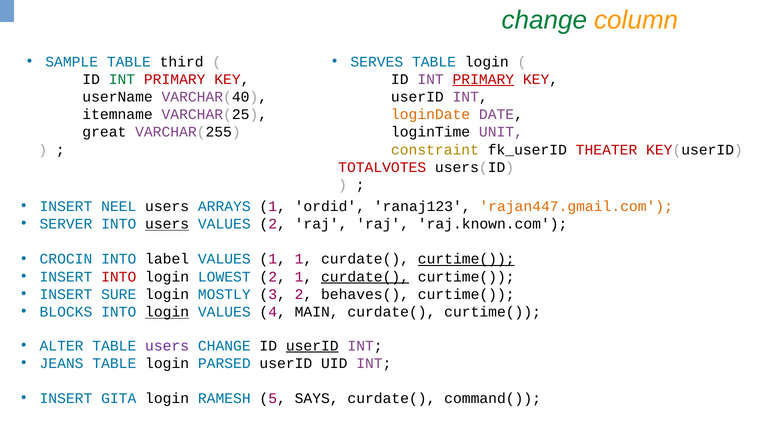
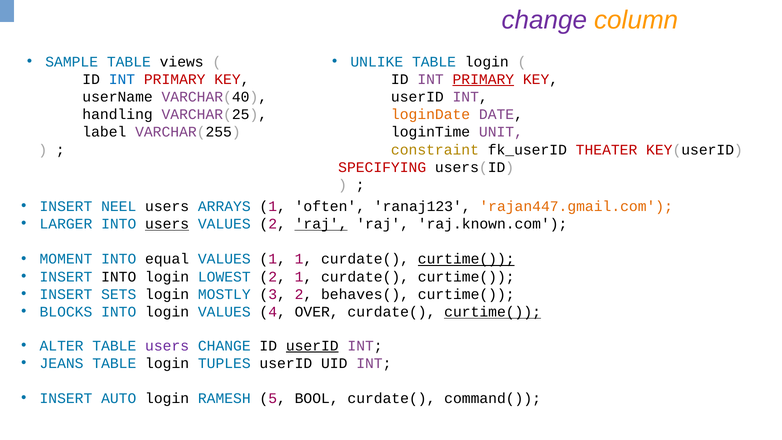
change colour: green -> purple (544, 20)
third: third -> views (182, 62)
SERVES: SERVES -> UNLIKE (377, 62)
INT colour: green -> blue (122, 79)
itemname: itemname -> handling (118, 115)
great: great -> label (104, 132)
TOTALVOTES: TOTALVOTES -> SPECIFYING (382, 167)
ordid: ordid -> often (330, 206)
SERVER: SERVER -> LARGER (66, 224)
raj underline: none -> present (321, 224)
CROCIN: CROCIN -> MOMENT (66, 259)
label: label -> equal (167, 259)
INTO colour: red -> black (119, 277)
curdate( underline: present -> none (365, 277)
SURE: SURE -> SETS (119, 294)
login underline: present -> none (167, 312)
MAIN: MAIN -> OVER (317, 312)
curtime( underline: none -> present (493, 312)
PARSED: PARSED -> TUPLES (224, 363)
GITA: GITA -> AUTO (119, 398)
SAYS: SAYS -> BOOL (317, 398)
